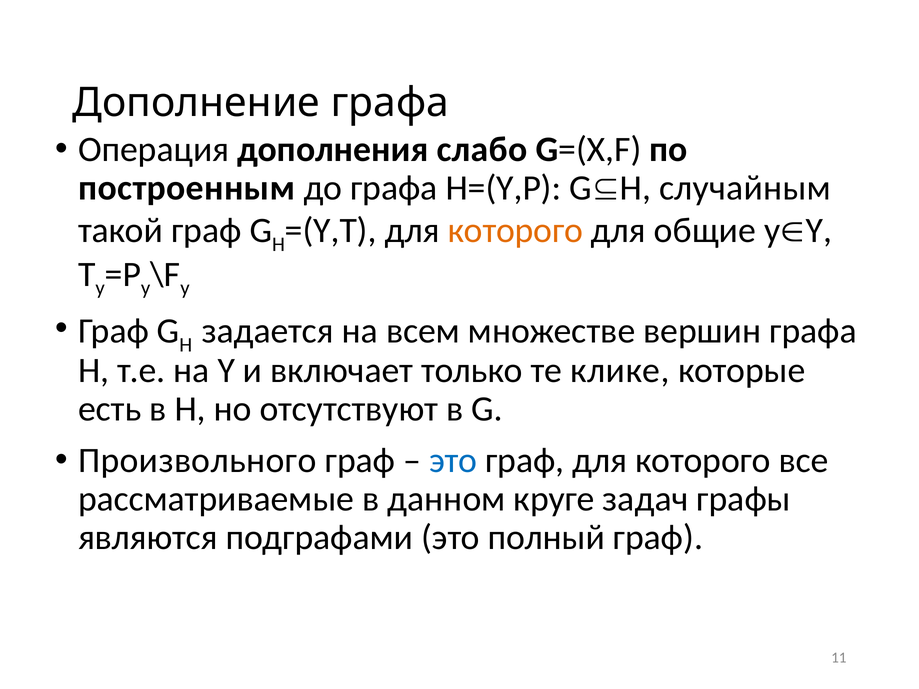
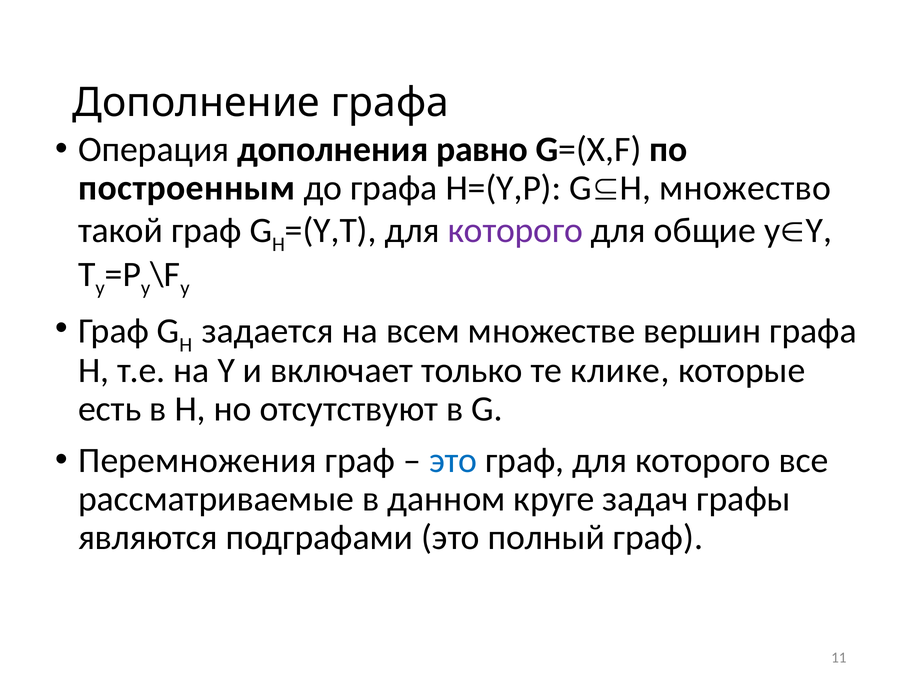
слабо: слабо -> равно (482, 149)
случайным: случайным -> множество (745, 188)
которого colour: orange -> purple (515, 231)
Произвольного: Произвольного -> Перемножения (197, 460)
